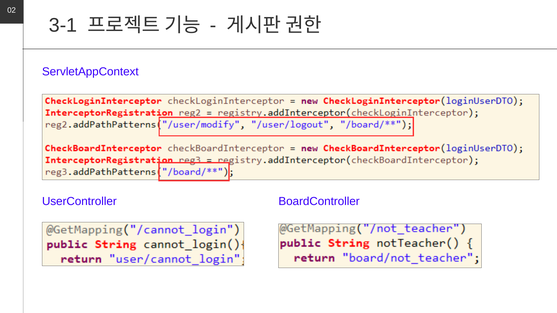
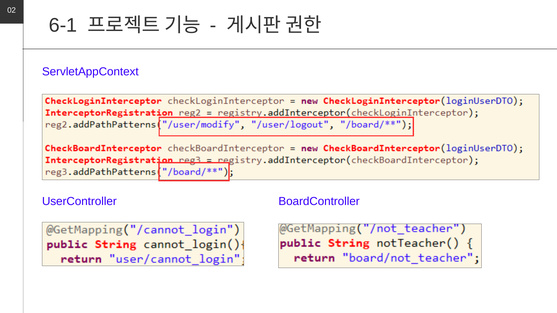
3-1: 3-1 -> 6-1 (63, 25)
